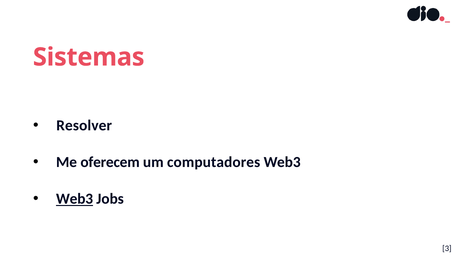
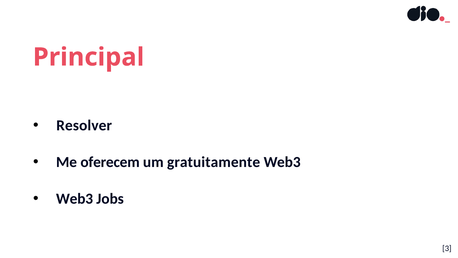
Sistemas: Sistemas -> Principal (89, 57)
computadores: computadores -> gratuitamente (214, 162)
Web3 underline: present -> none (75, 199)
